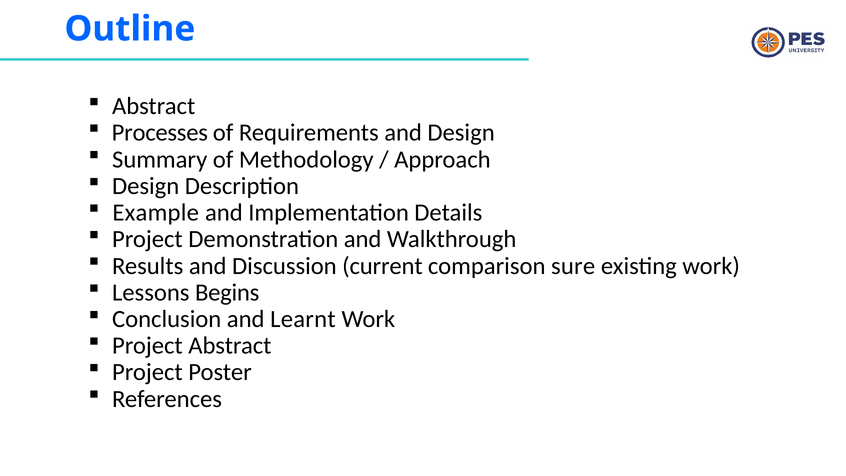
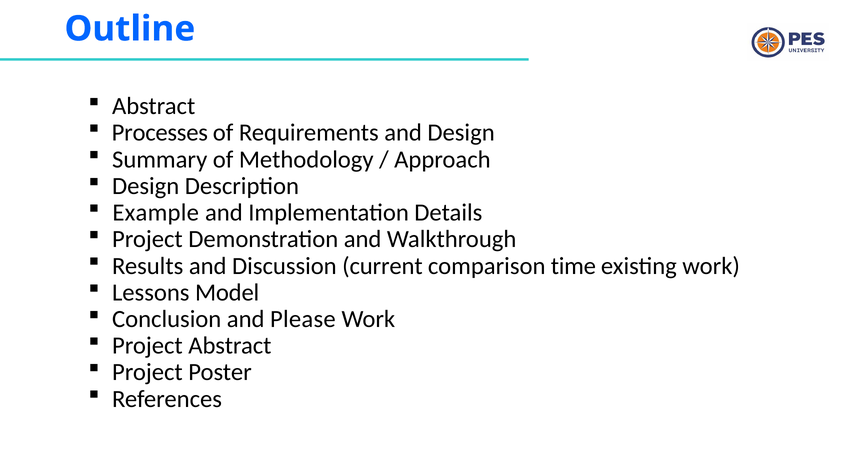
sure: sure -> time (573, 266)
Begins: Begins -> Model (227, 292)
Learnt: Learnt -> Please (303, 319)
